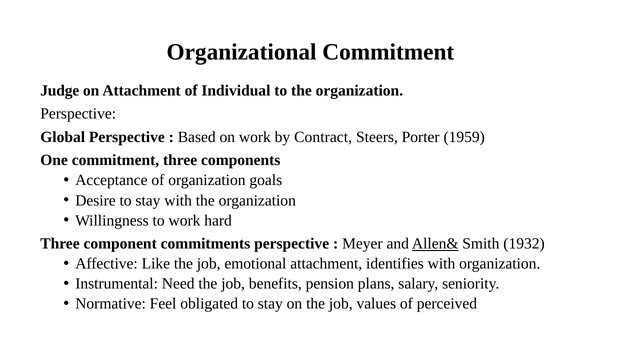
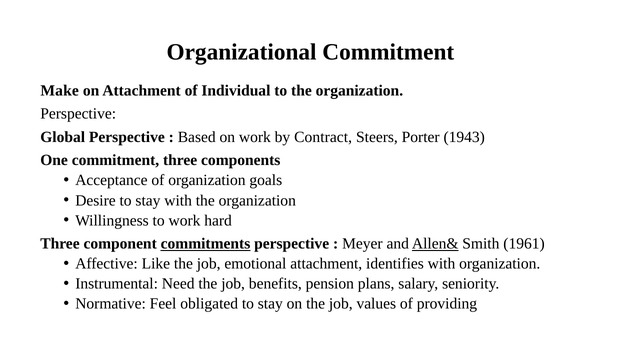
Judge: Judge -> Make (60, 90)
1959: 1959 -> 1943 (464, 137)
commitments underline: none -> present (206, 243)
1932: 1932 -> 1961 (524, 243)
perceived: perceived -> providing (447, 303)
